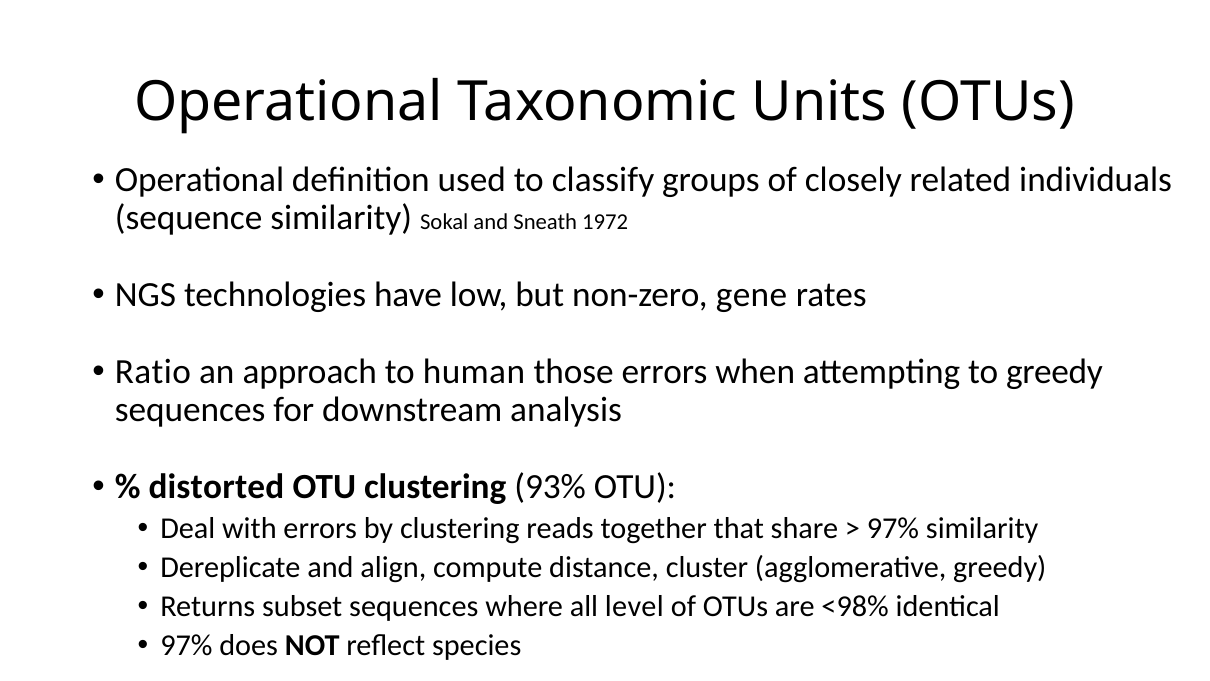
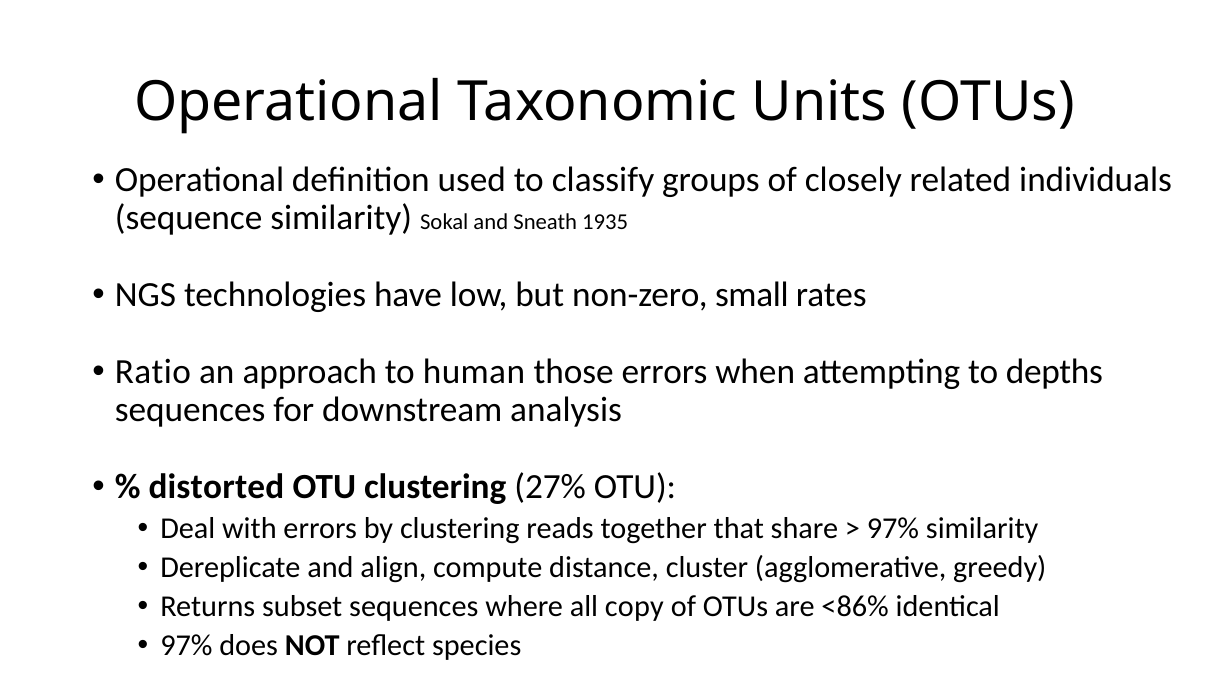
1972: 1972 -> 1935 (605, 222)
gene: gene -> small (752, 295)
to greedy: greedy -> depths (1054, 372)
93%: 93% -> 27% (550, 486)
level: level -> copy (634, 606)
<98%: <98% -> <86% (855, 606)
